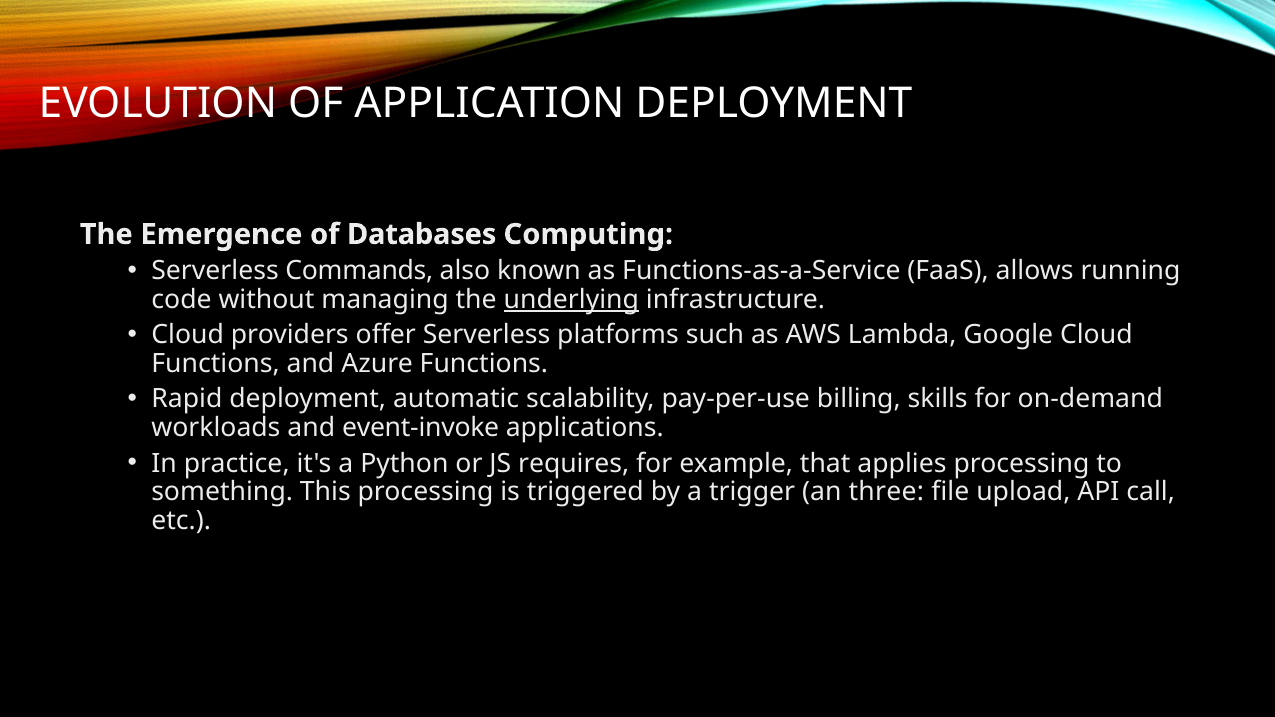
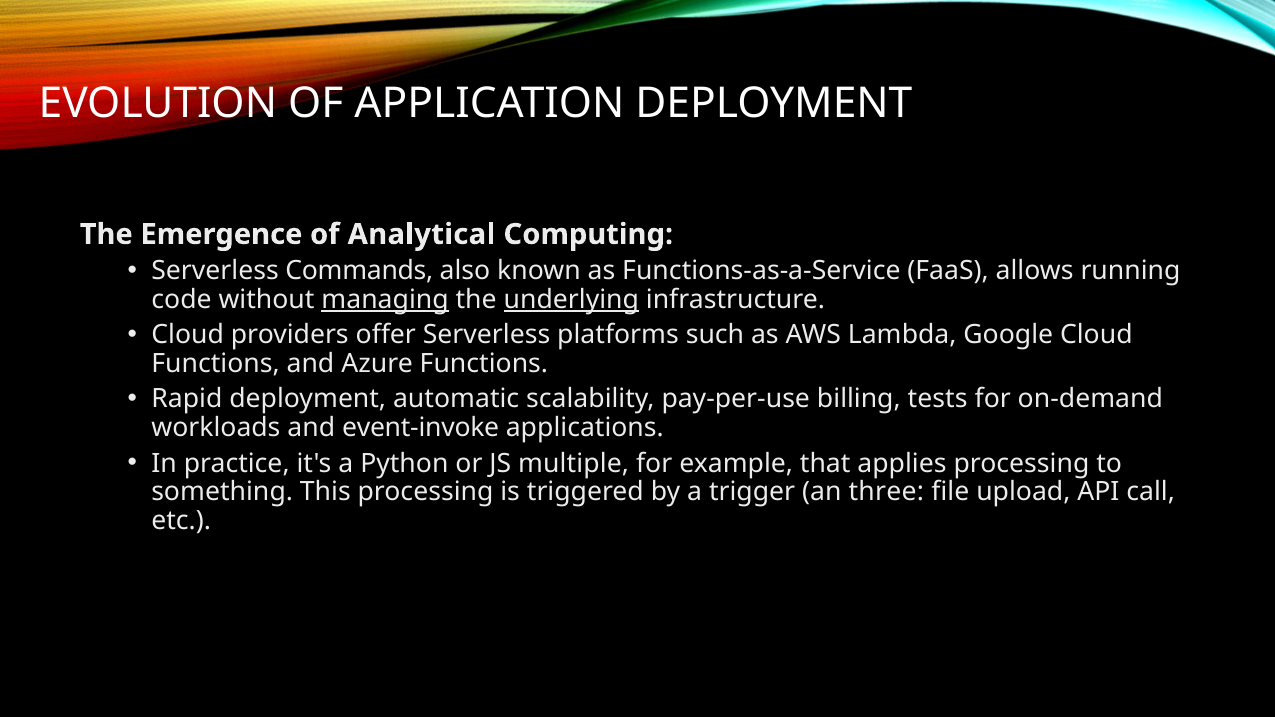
Databases: Databases -> Analytical (421, 234)
managing underline: none -> present (385, 300)
skills: skills -> tests (938, 399)
requires: requires -> multiple (574, 463)
